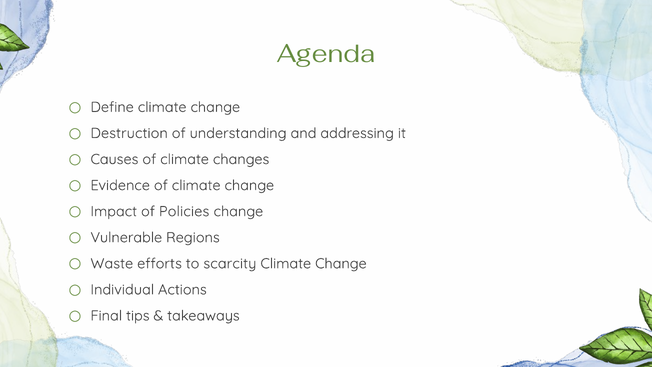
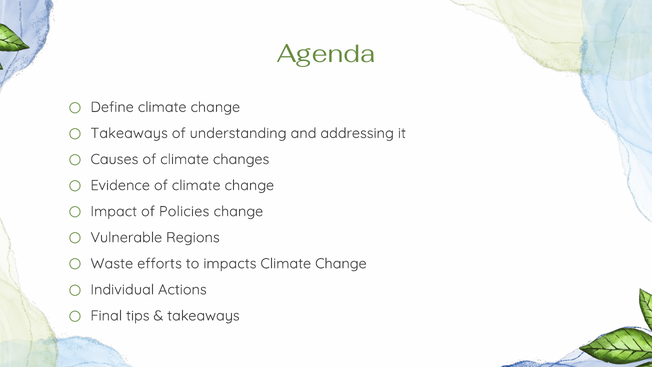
Destruction: Destruction -> Takeaways (129, 133)
scarcity: scarcity -> impacts (230, 263)
